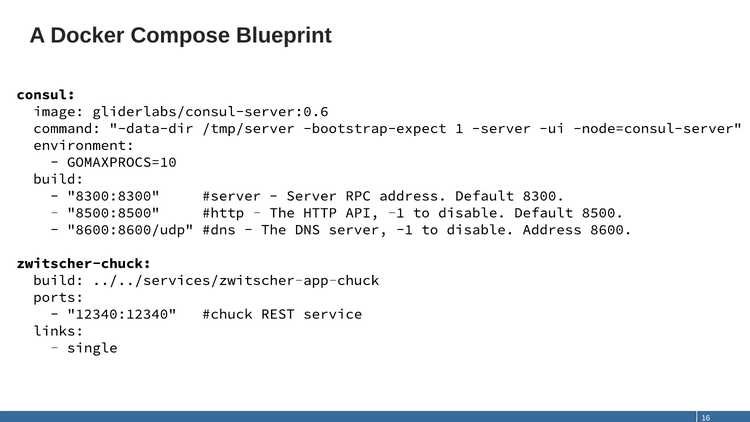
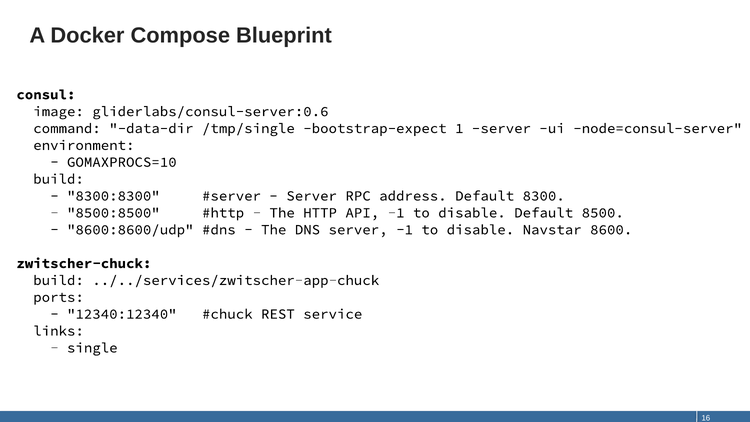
/tmp/server: /tmp/server -> /tmp/single (248, 128)
disable Address: Address -> Navstar (552, 230)
